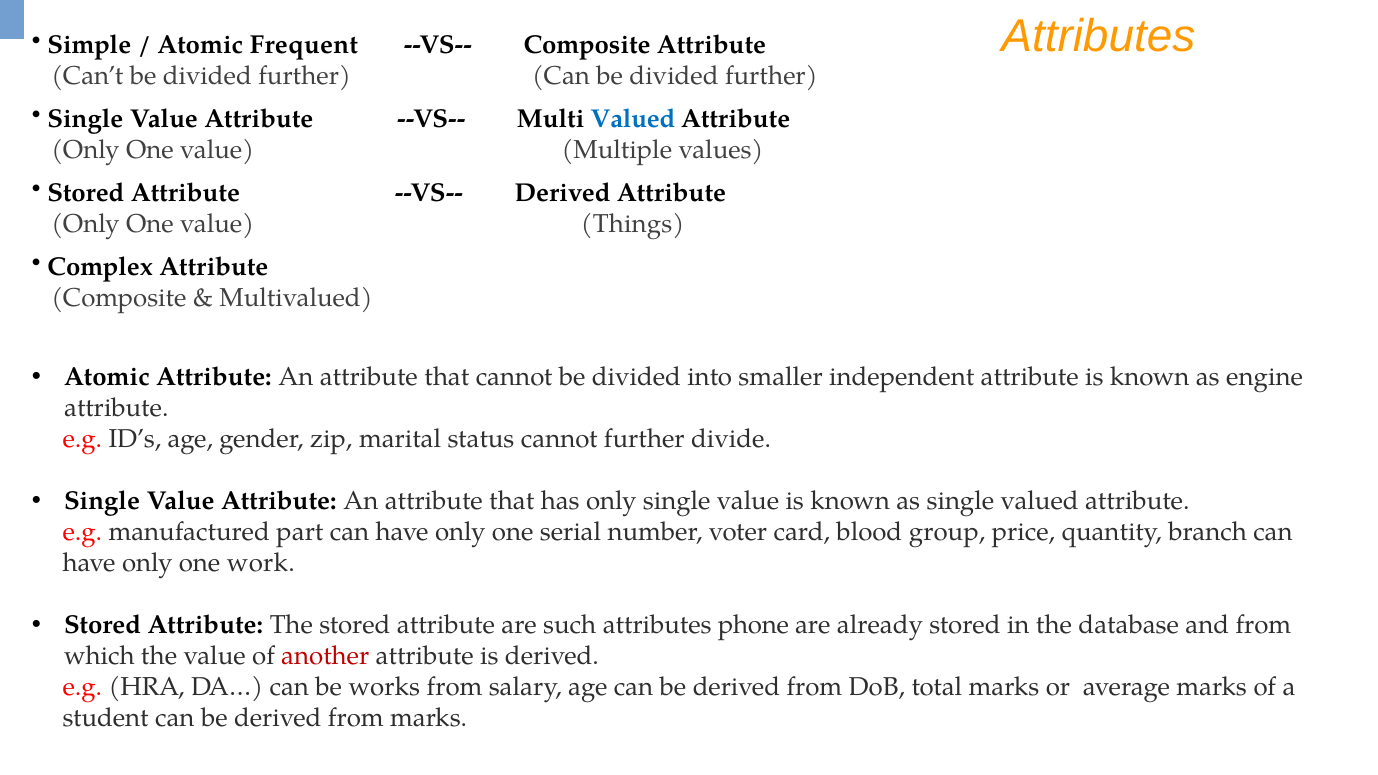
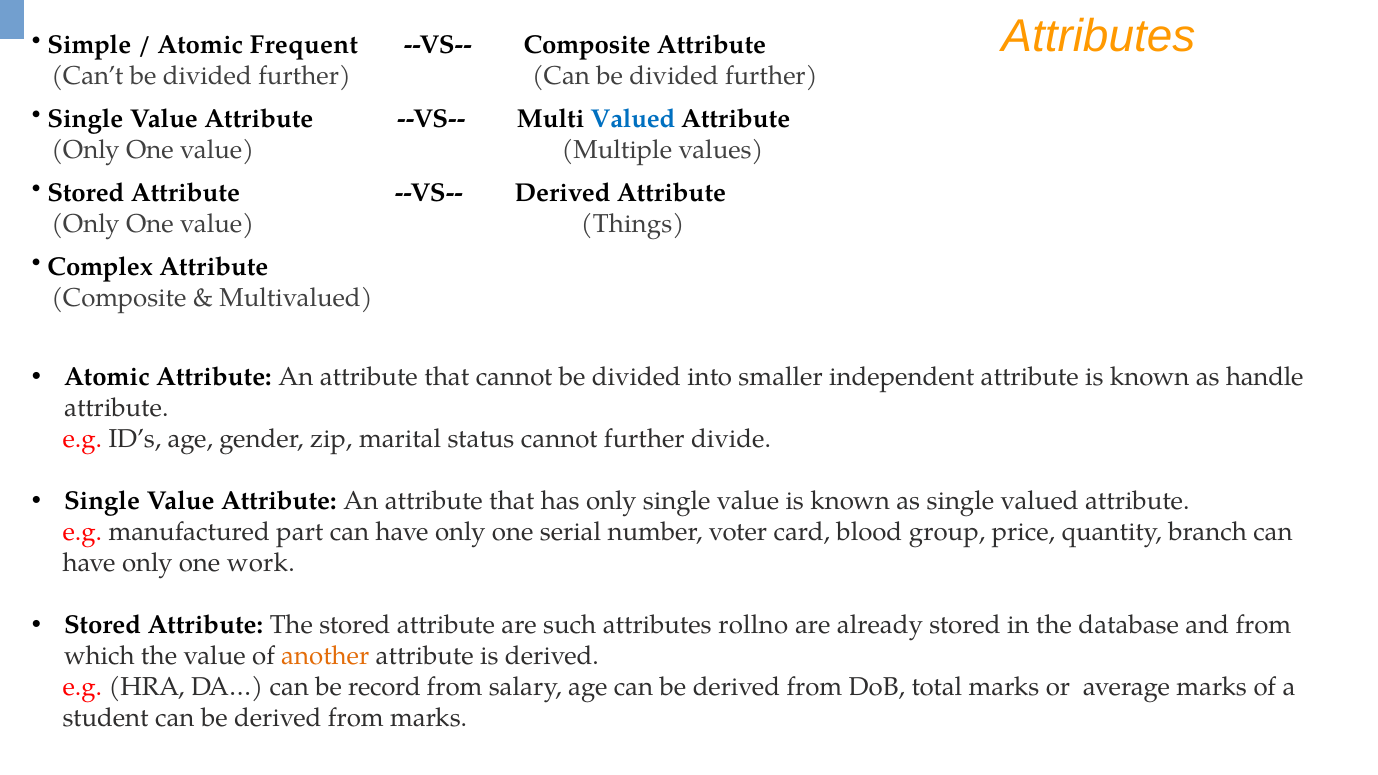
engine: engine -> handle (1265, 377)
phone: phone -> rollno (753, 625)
another colour: red -> orange (325, 656)
works: works -> record (385, 687)
